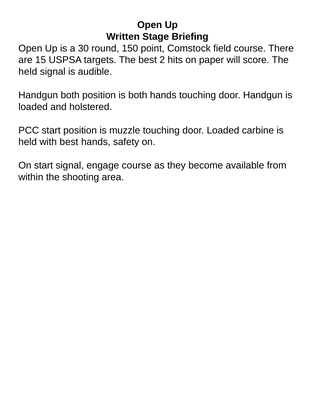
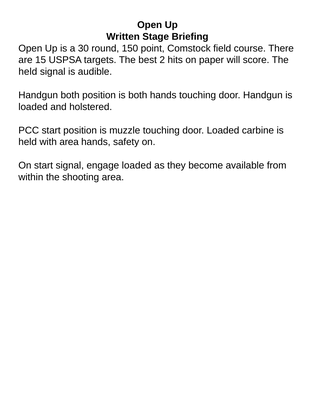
with best: best -> area (69, 142)
engage course: course -> loaded (137, 165)
